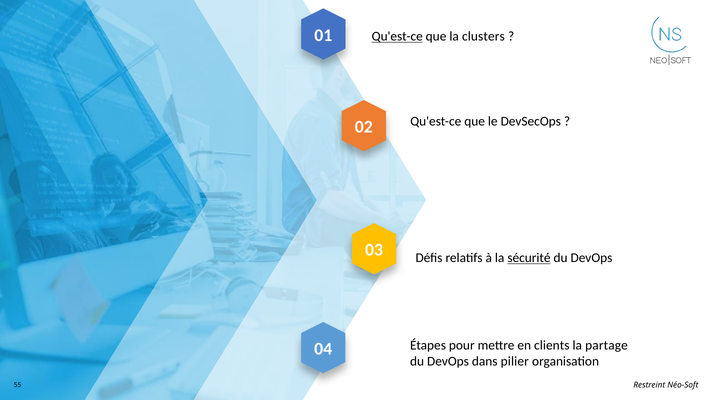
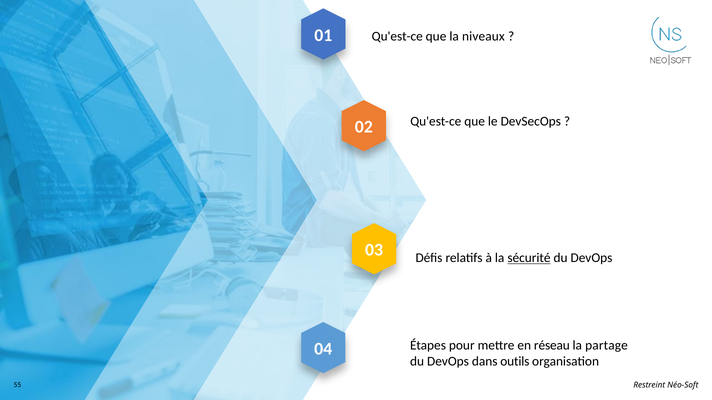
Qu'est-ce underline: present -> none (397, 37)
clusters: clusters -> niveaux (483, 37)
clients: clients -> réseau (552, 346)
pilier: pilier -> outils (515, 362)
